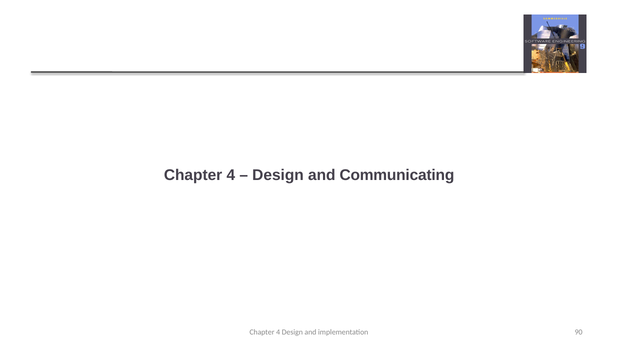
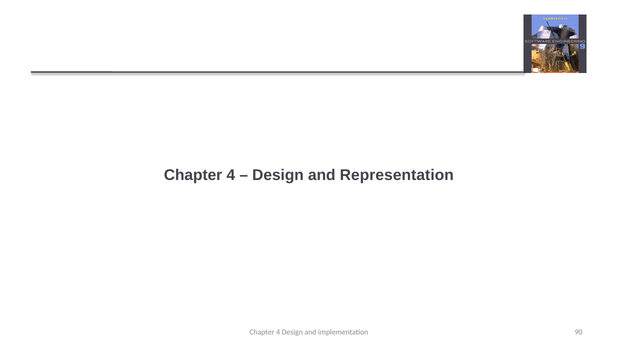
Communicating: Communicating -> Representation (397, 175)
